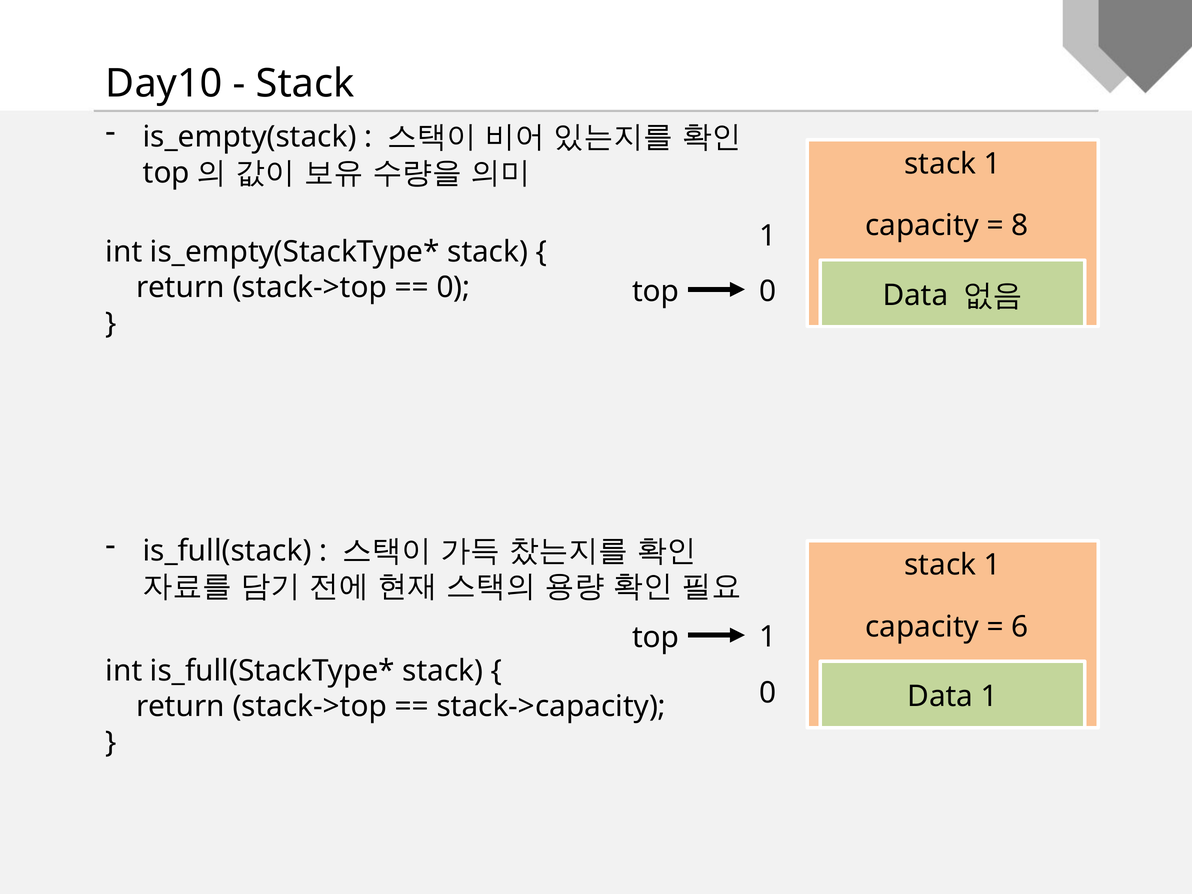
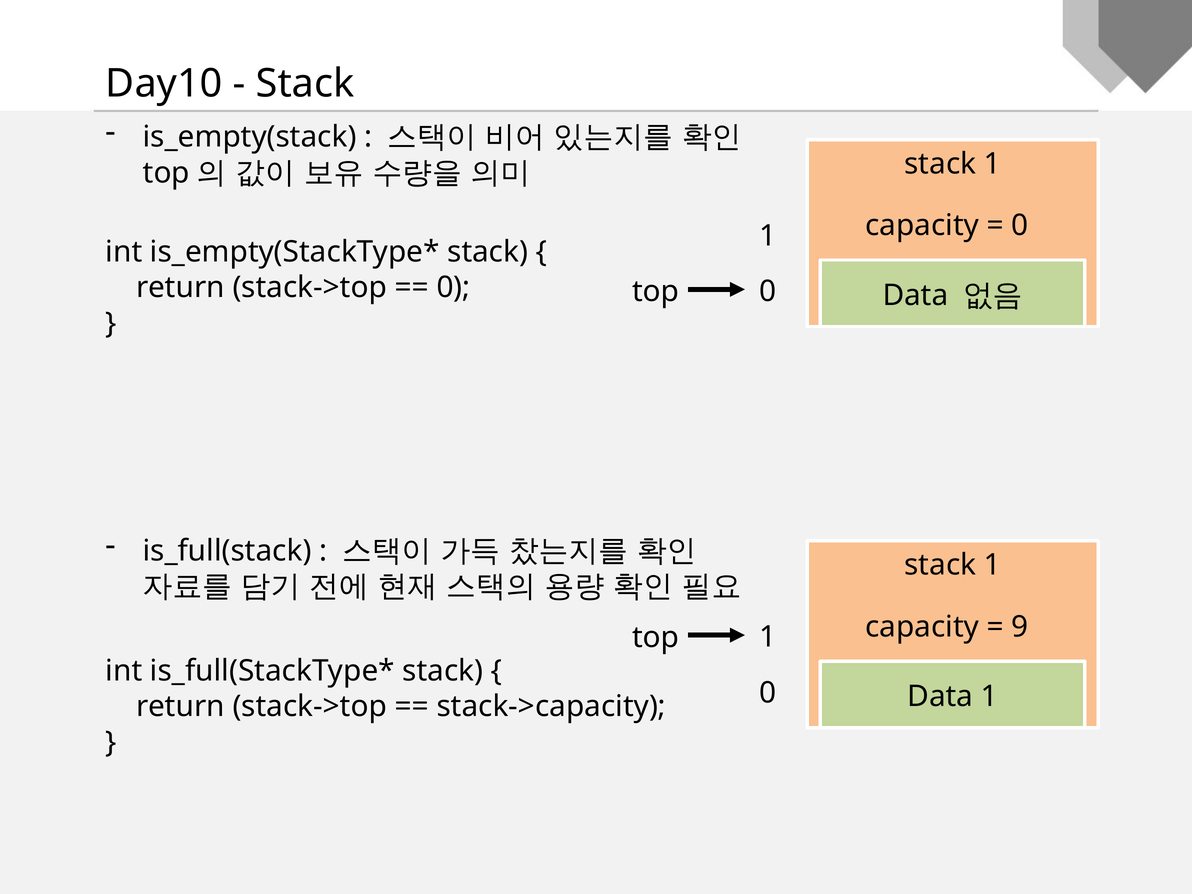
8: 8 -> 0 (1020, 226)
6: 6 -> 9 (1020, 627)
